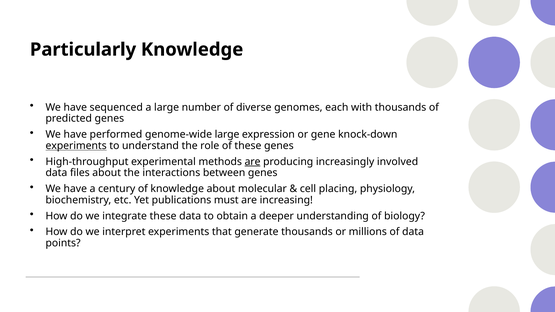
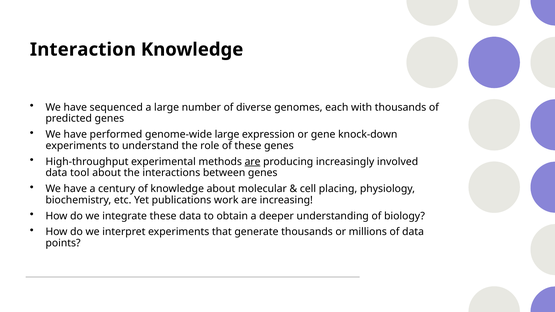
Particularly: Particularly -> Interaction (83, 50)
experiments underline: present -> none (76, 146)
files: files -> tool (80, 173)
must: must -> work (226, 200)
